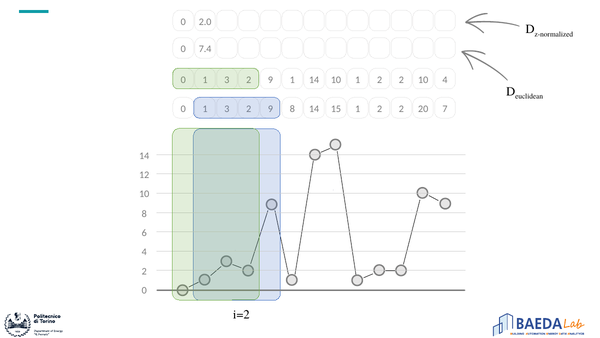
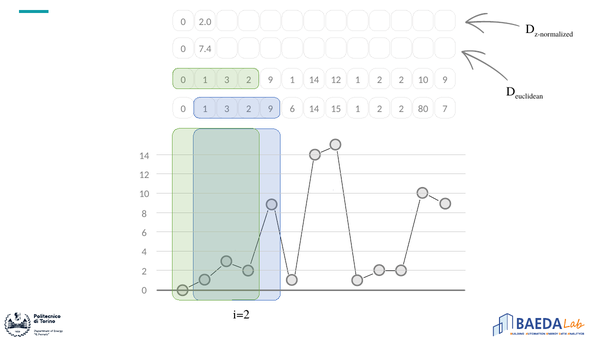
1 10: 10 -> 12 (336, 80)
10 4: 4 -> 9 (445, 80)
8: 8 -> 6 (292, 109)
20: 20 -> 80 (423, 109)
